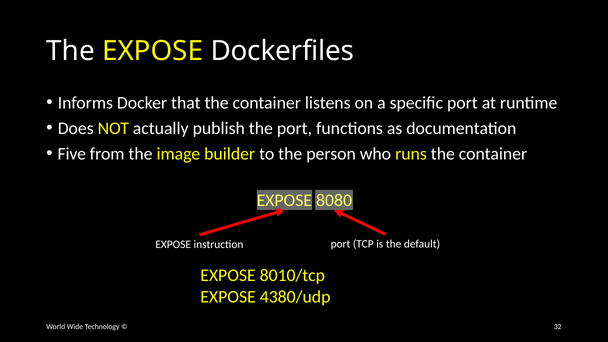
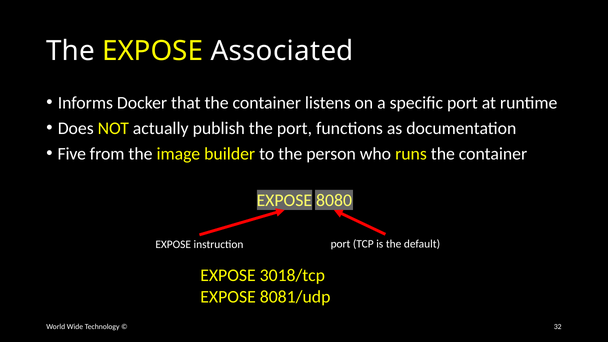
Dockerfiles: Dockerfiles -> Associated (282, 51)
8010/tcp: 8010/tcp -> 3018/tcp (292, 275)
4380/udp: 4380/udp -> 8081/udp (295, 297)
